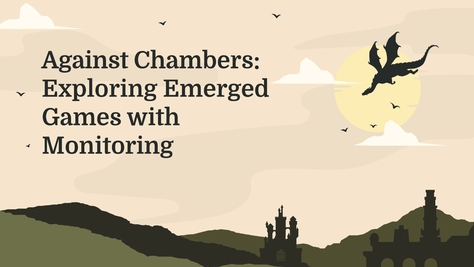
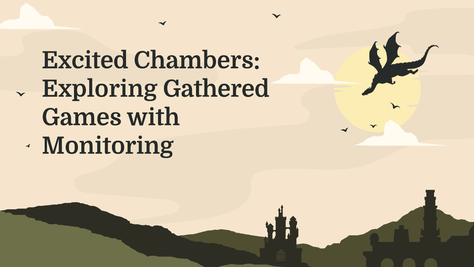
Against: Against -> Excited (85, 60)
Emerged: Emerged -> Gathered (216, 89)
